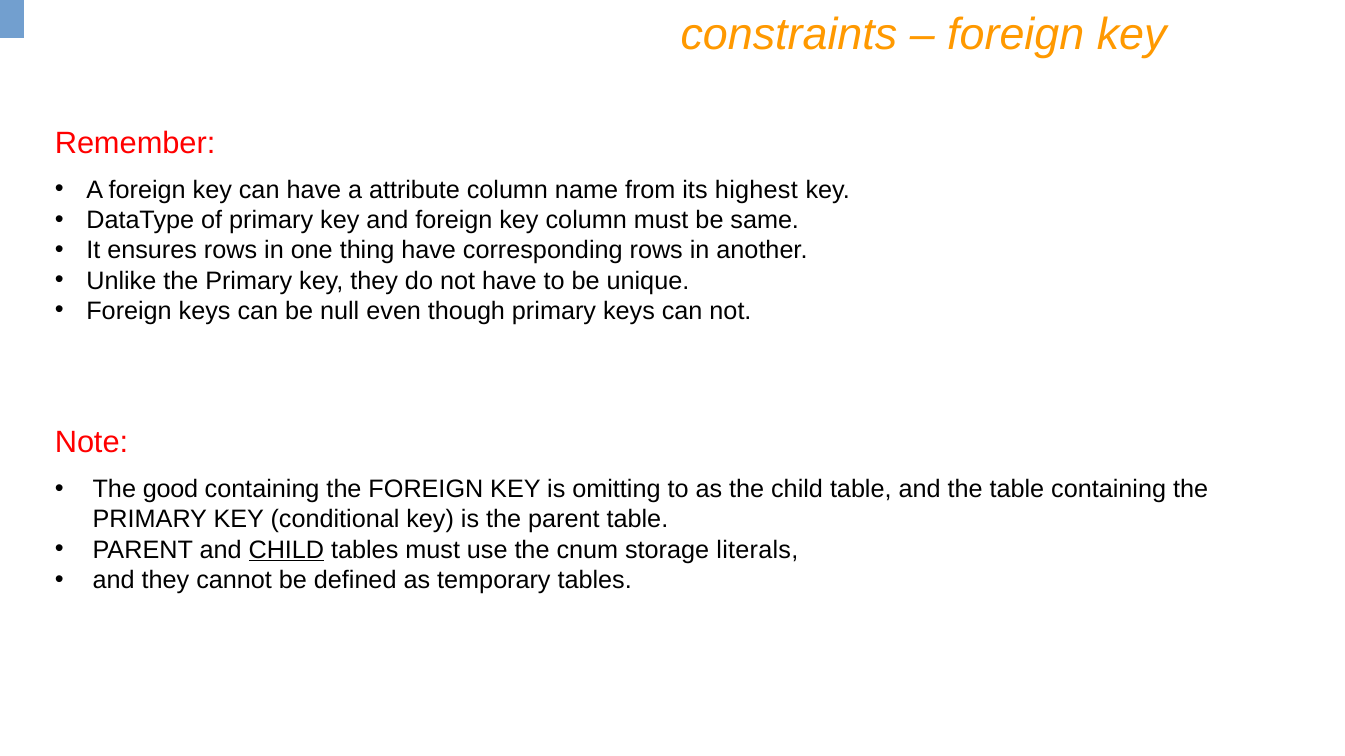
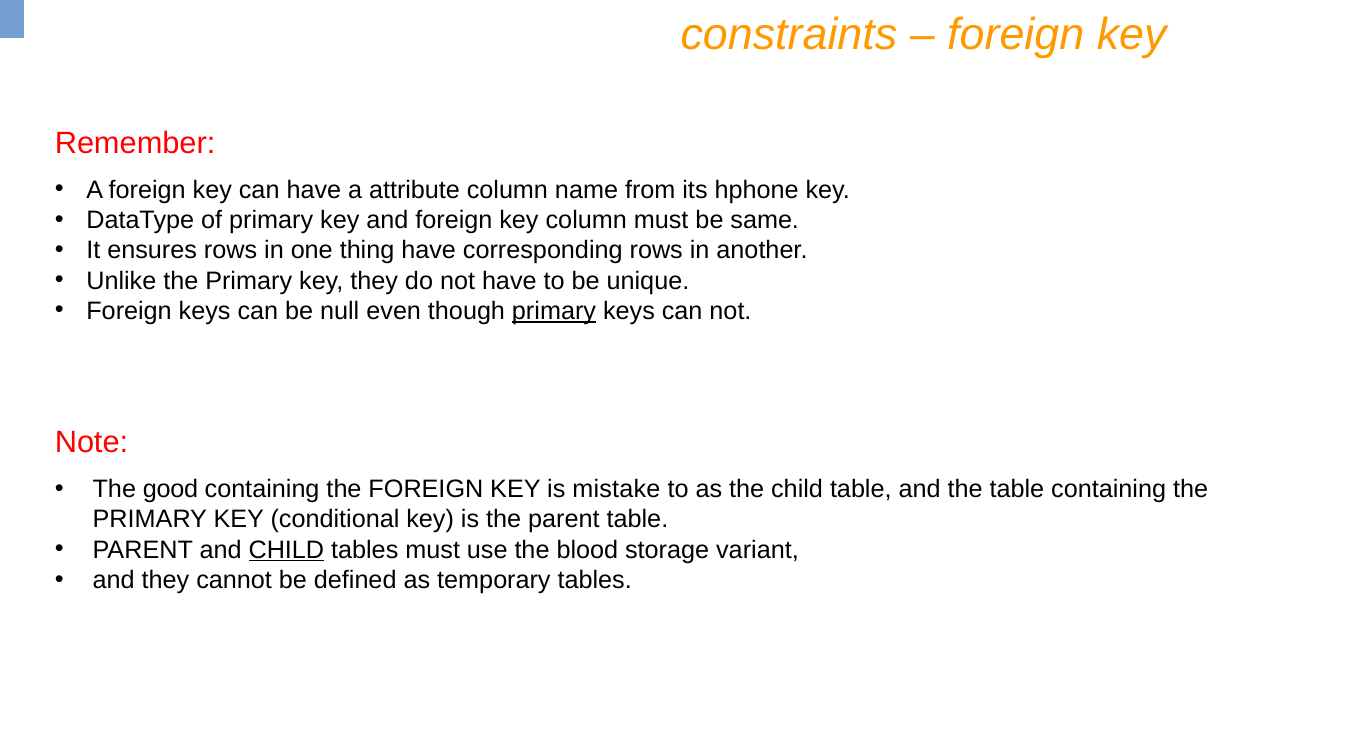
highest: highest -> hphone (757, 190)
primary underline: none -> present (554, 311)
omitting: omitting -> mistake (616, 490)
cnum: cnum -> blood (587, 550)
literals: literals -> variant (757, 550)
